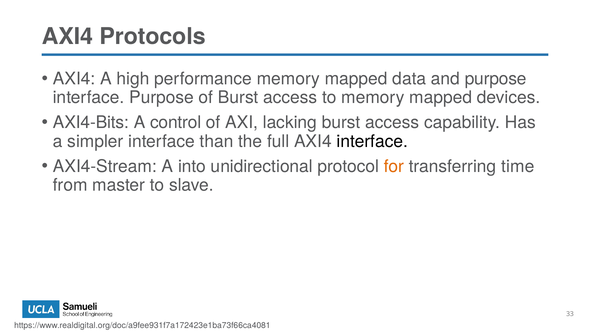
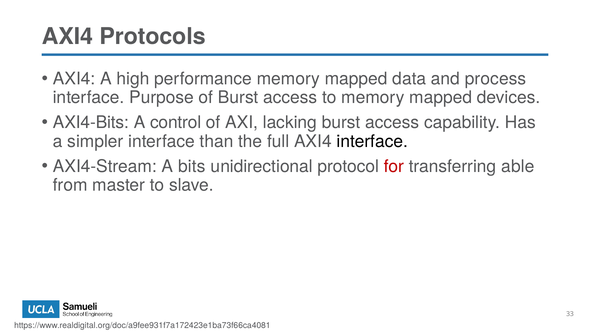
and purpose: purpose -> process (496, 79)
into: into -> bits (192, 166)
for colour: orange -> red (394, 166)
time: time -> able (518, 166)
